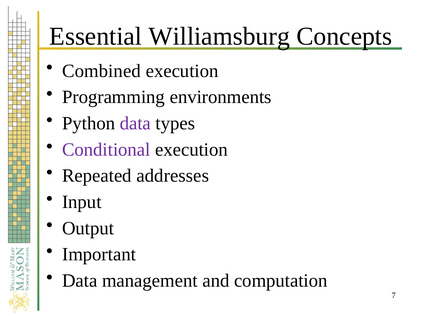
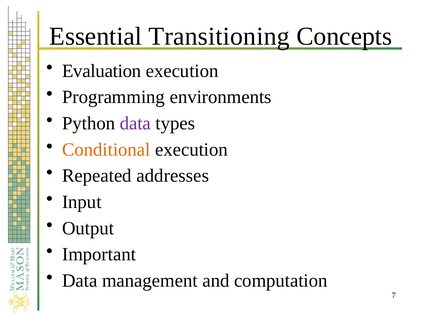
Williamsburg: Williamsburg -> Transitioning (219, 36)
Combined: Combined -> Evaluation (102, 71)
Conditional colour: purple -> orange (106, 149)
